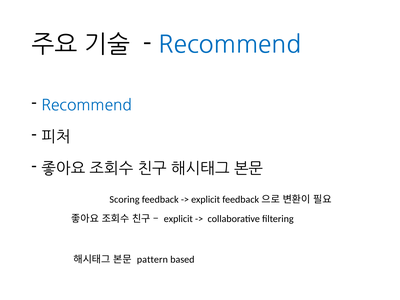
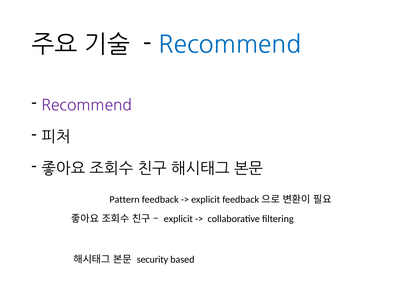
Recommend colour: blue -> purple (87, 105)
Scoring: Scoring -> Pattern (125, 199)
pattern: pattern -> security (152, 259)
